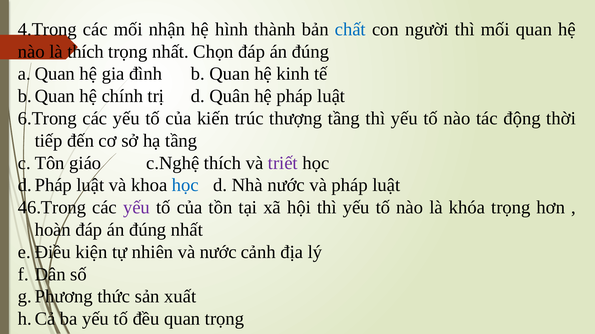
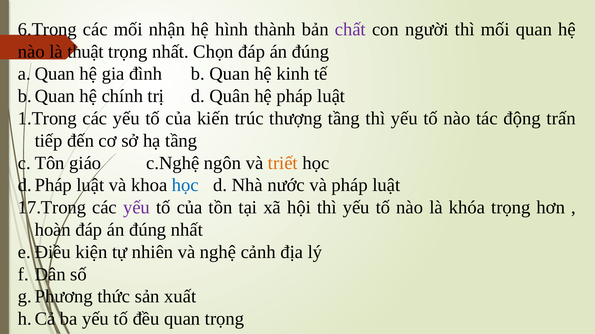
4.Trong: 4.Trong -> 6.Trong (47, 29)
chất colour: blue -> purple (350, 29)
là thích: thích -> thuật (86, 52)
6.Trong: 6.Trong -> 1.Trong (47, 119)
thời: thời -> trấn (561, 119)
c.Nghệ thích: thích -> ngôn (223, 163)
triết colour: purple -> orange (283, 163)
46.Trong: 46.Trong -> 17.Trong (52, 208)
và nước: nước -> nghệ (218, 253)
